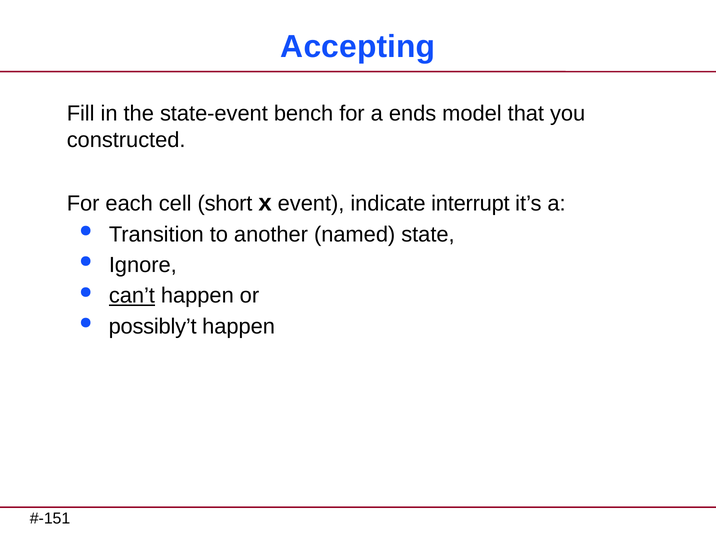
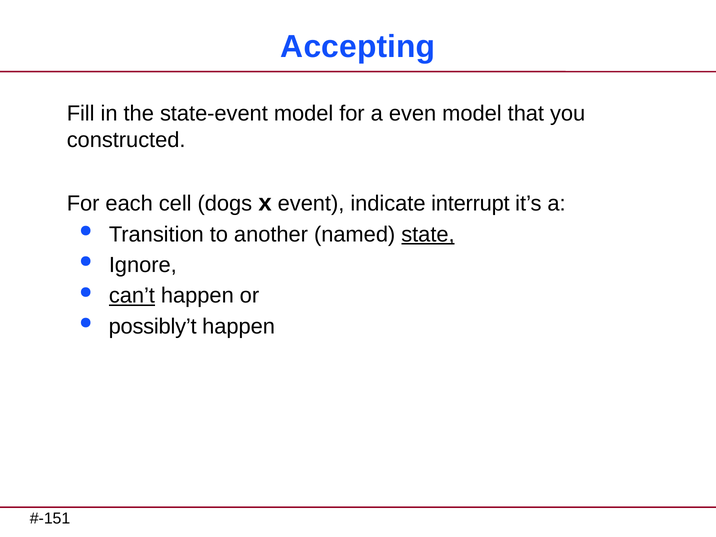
state-event bench: bench -> model (304, 114)
ends: ends -> even (413, 114)
short: short -> dogs (225, 203)
state underline: none -> present (428, 234)
